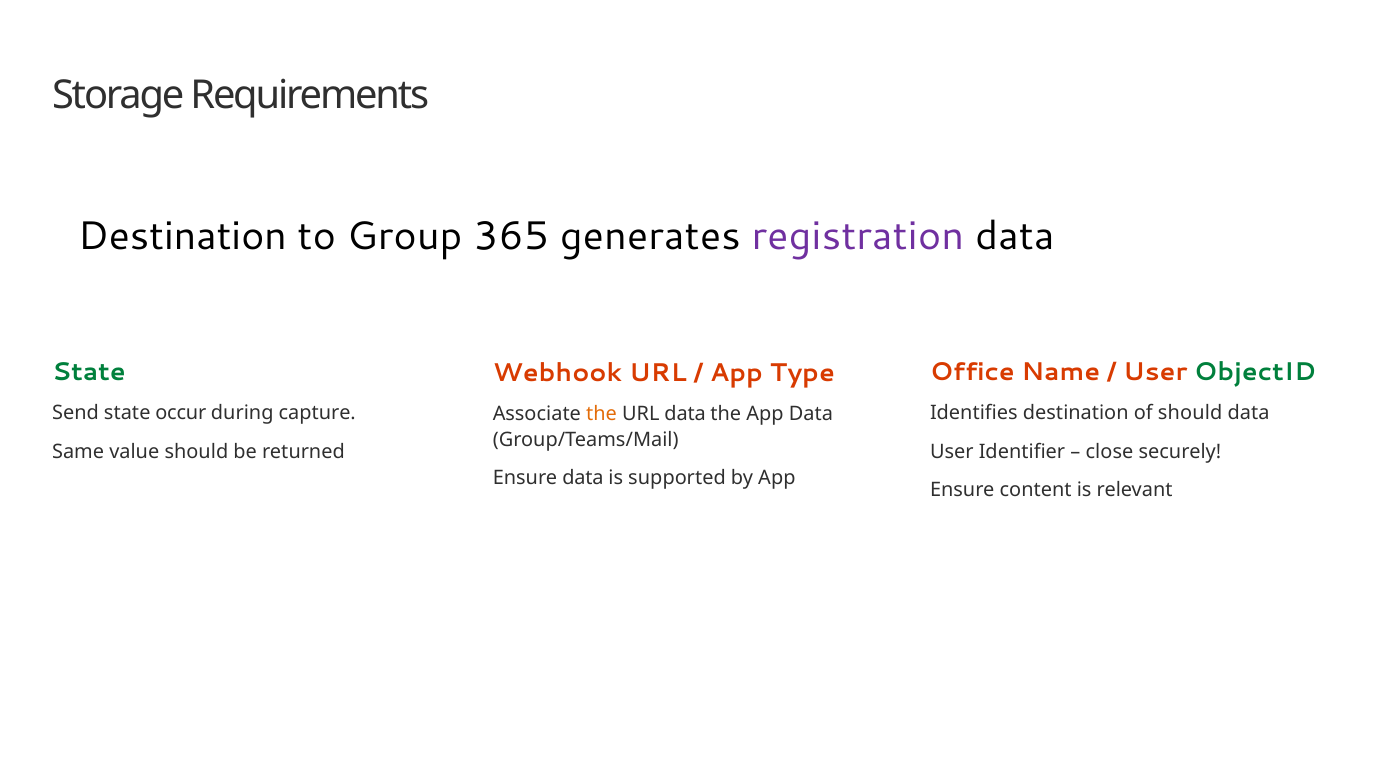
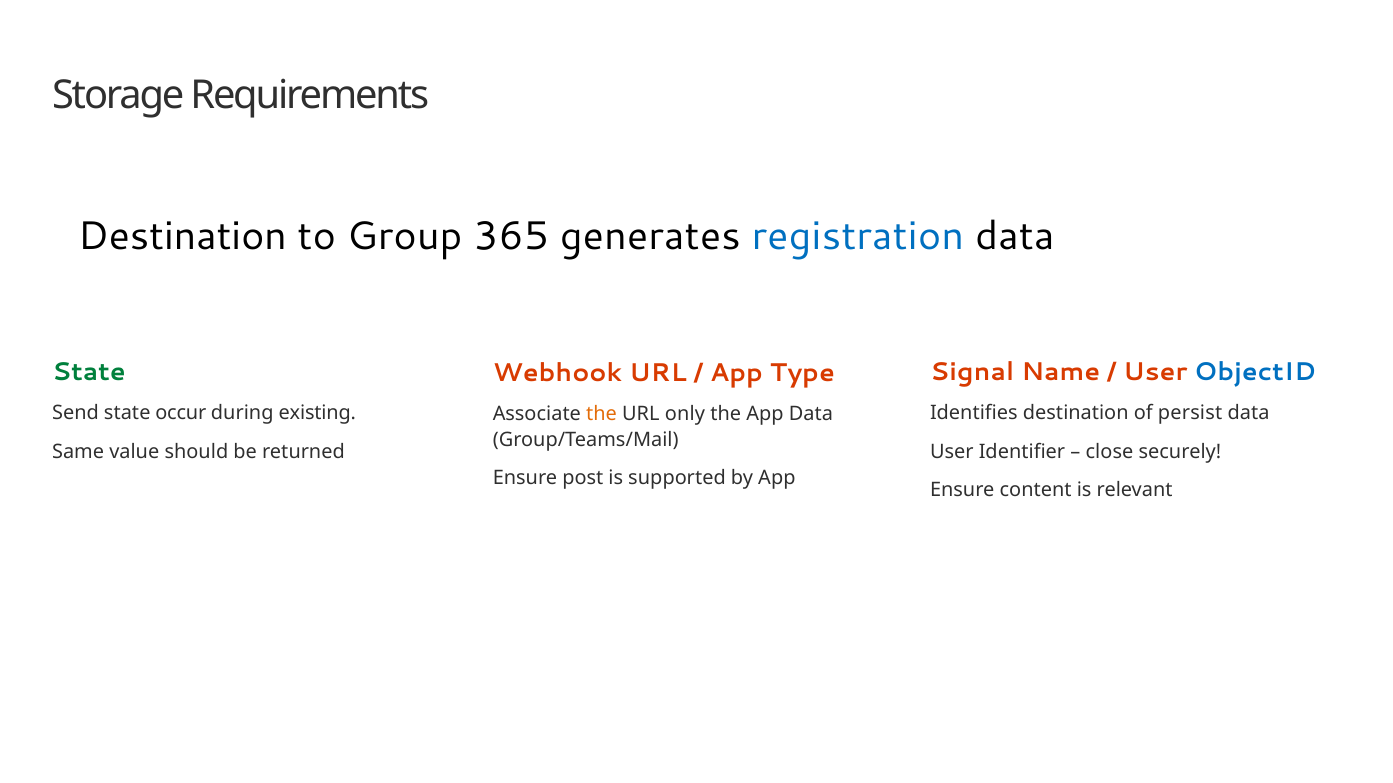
registration colour: purple -> blue (858, 236)
Office: Office -> Signal (972, 372)
ObjectID colour: green -> blue (1255, 372)
capture: capture -> existing (317, 413)
of should: should -> persist (1190, 413)
URL data: data -> only (685, 415)
Ensure data: data -> post (583, 479)
